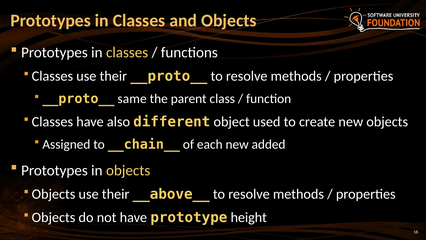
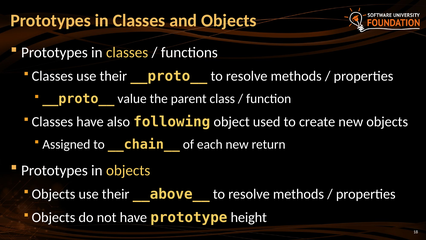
same: same -> value (132, 99)
different: different -> following (172, 122)
added: added -> return (269, 144)
